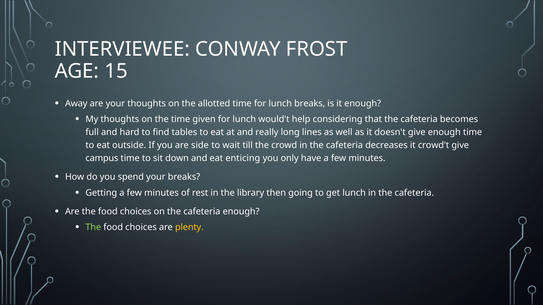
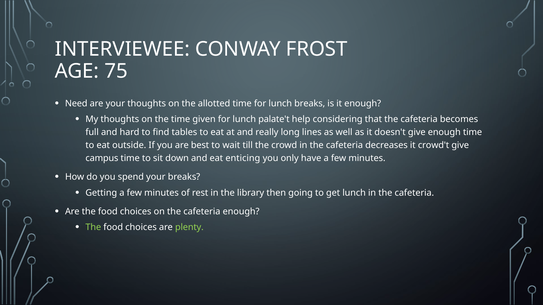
15: 15 -> 75 (116, 71)
Away: Away -> Need (76, 104)
would't: would't -> palate't (274, 119)
side: side -> best (200, 146)
plenty colour: yellow -> light green (189, 228)
